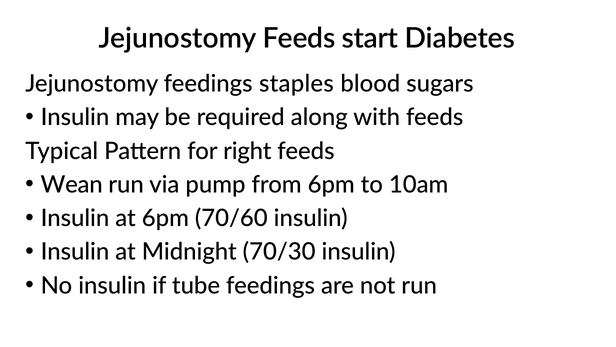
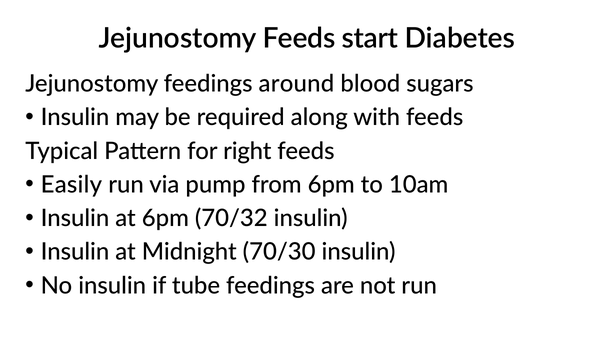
staples: staples -> around (296, 84)
Wean: Wean -> Easily (71, 185)
70/60: 70/60 -> 70/32 (231, 218)
